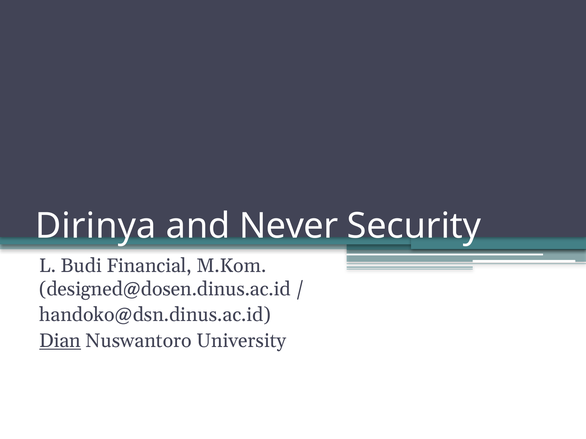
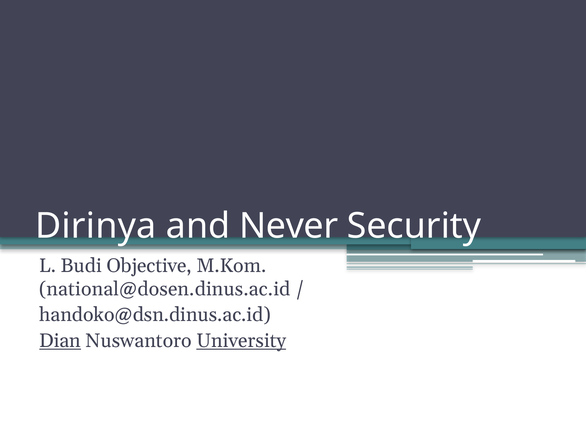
Financial: Financial -> Objective (149, 266)
designed@dosen.dinus.ac.id: designed@dosen.dinus.ac.id -> national@dosen.dinus.ac.id (165, 289)
University underline: none -> present (241, 341)
